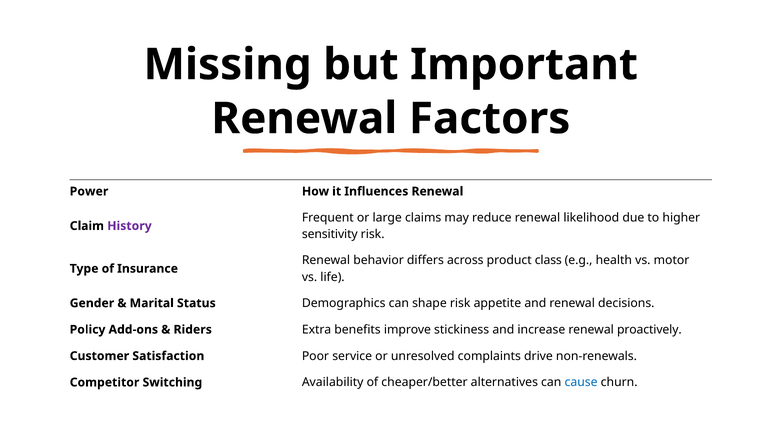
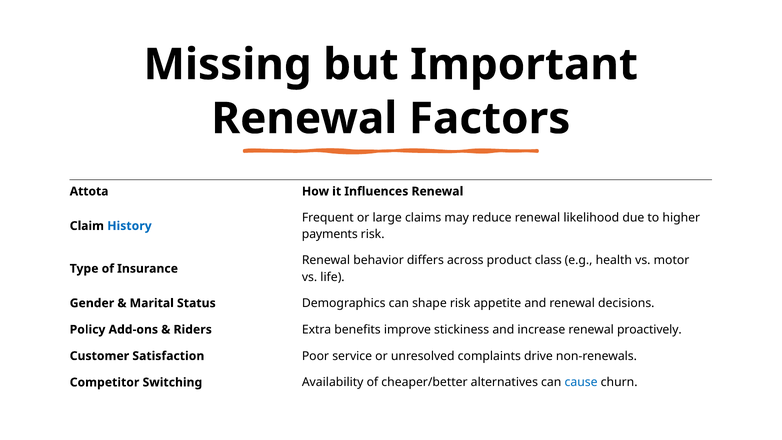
Power: Power -> Attota (89, 191)
History colour: purple -> blue (129, 226)
sensitivity: sensitivity -> payments (330, 234)
